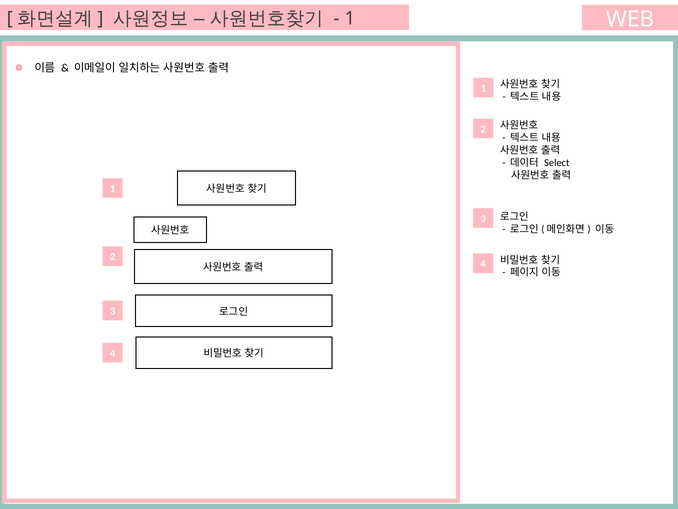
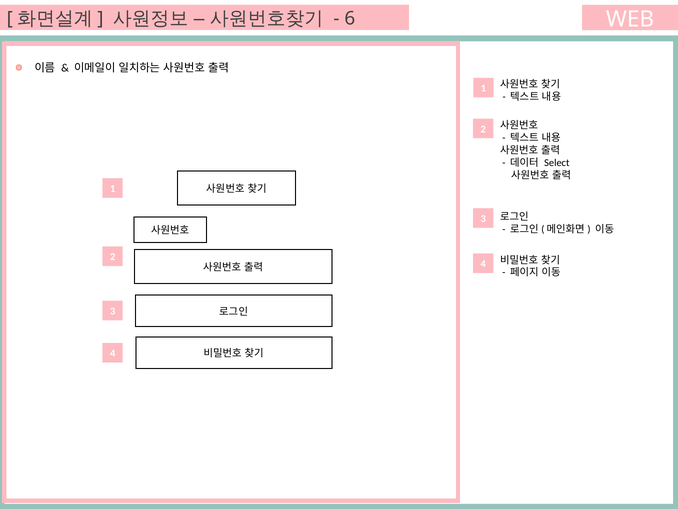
1: 1 -> 6 (350, 19)
